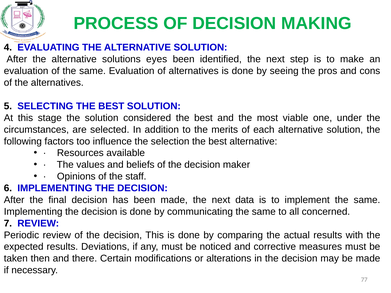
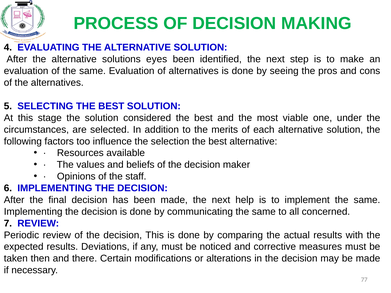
data: data -> help (245, 200)
